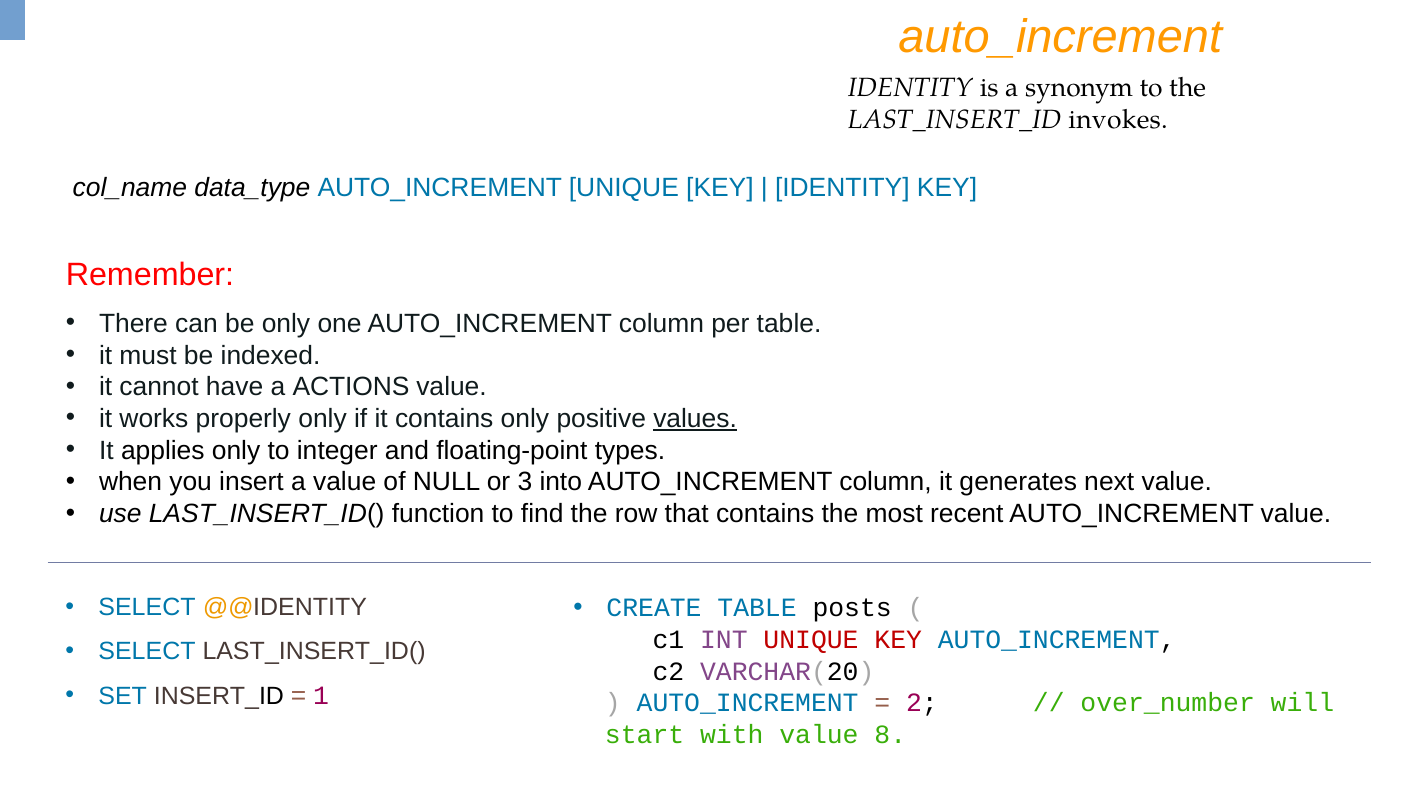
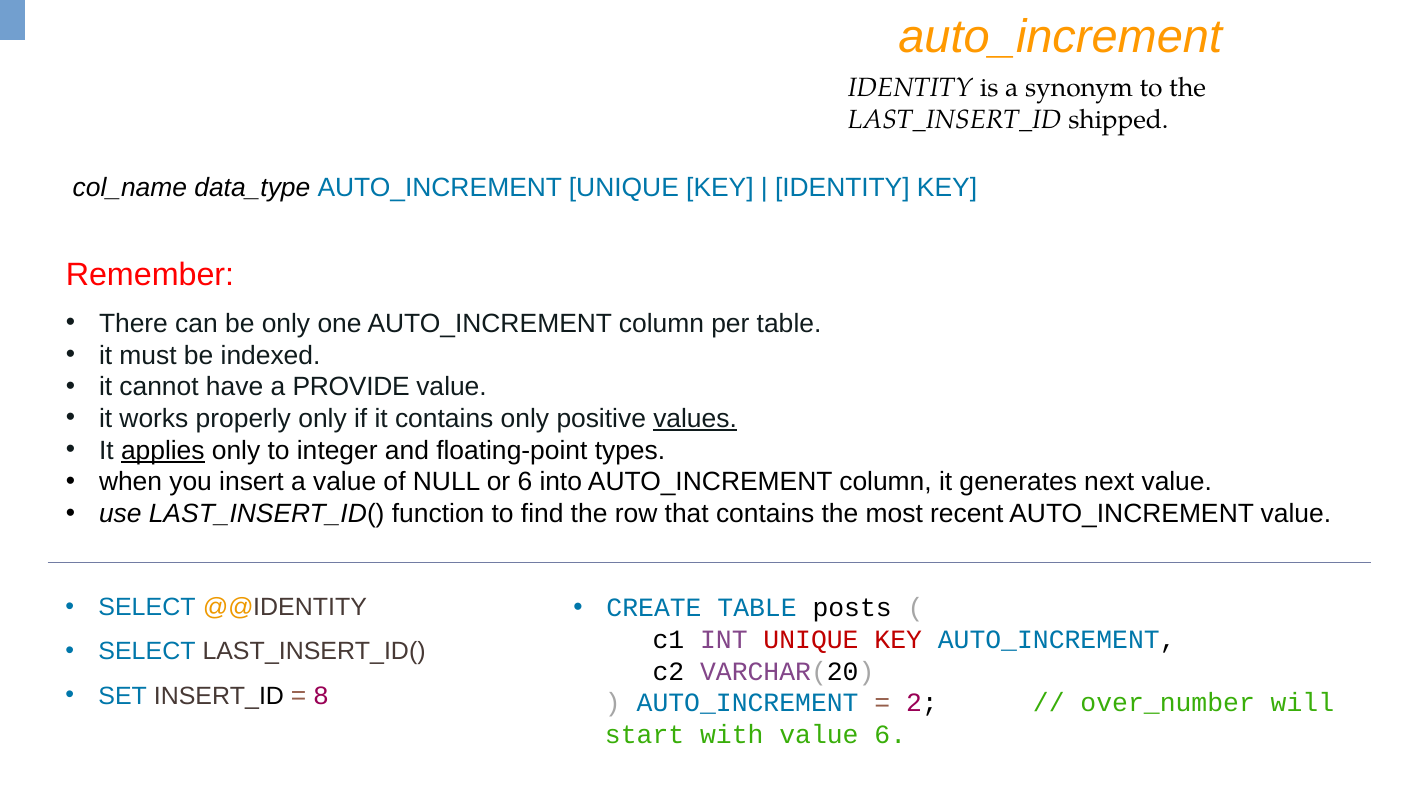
invokes: invokes -> shipped (1118, 120)
ACTIONS: ACTIONS -> PROVIDE (351, 387)
applies underline: none -> present (163, 451)
or 3: 3 -> 6 (525, 482)
1: 1 -> 8 (321, 697)
value 8: 8 -> 6 (890, 735)
